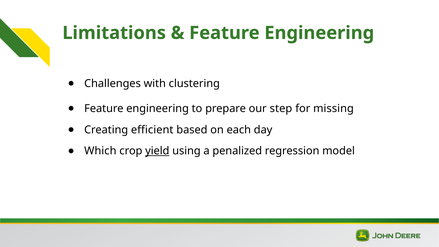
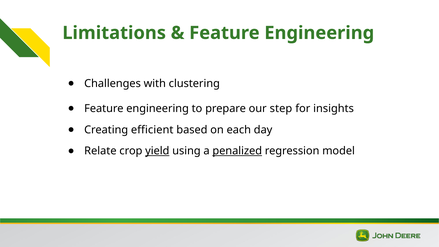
missing: missing -> insights (334, 108)
Which: Which -> Relate (100, 151)
penalized underline: none -> present (237, 151)
